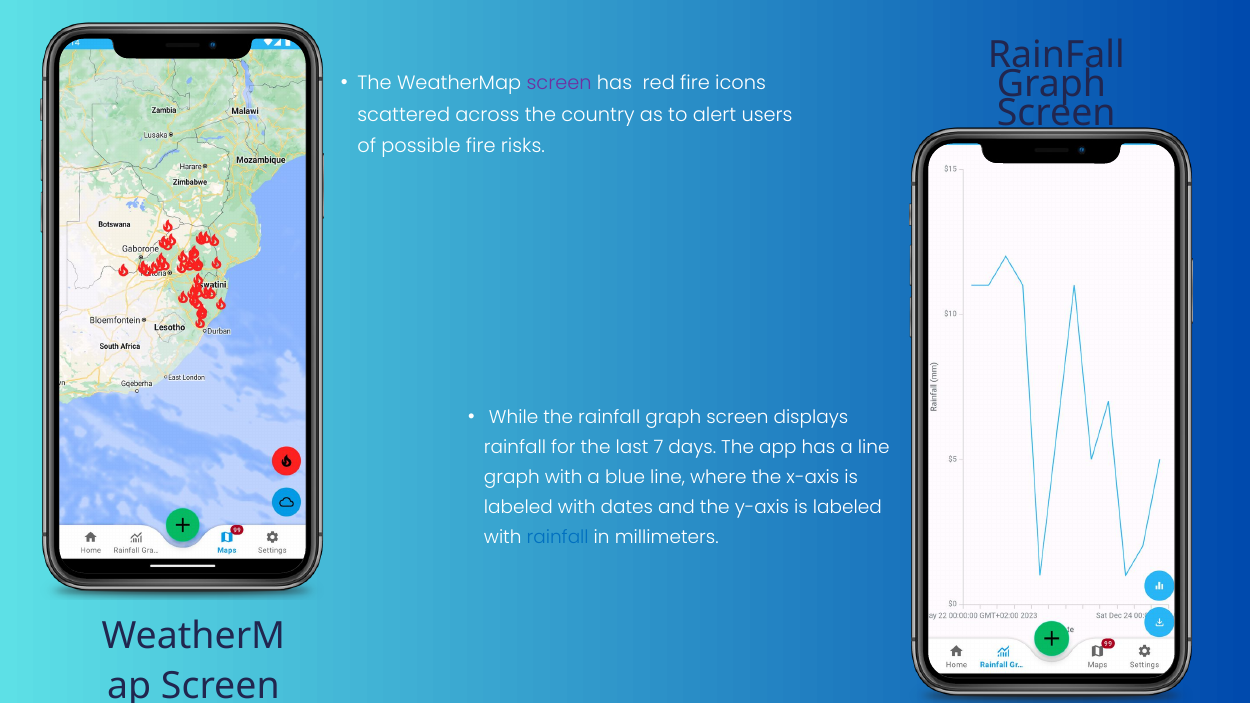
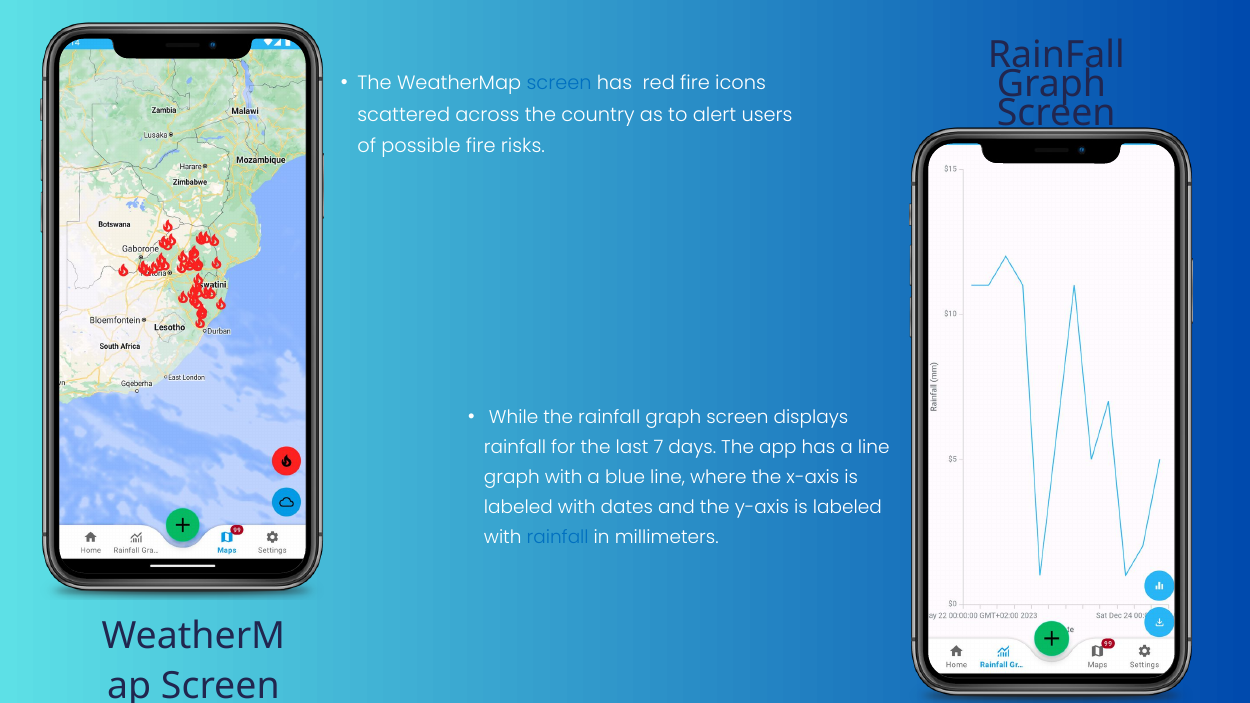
screen colour: purple -> blue (559, 84)
